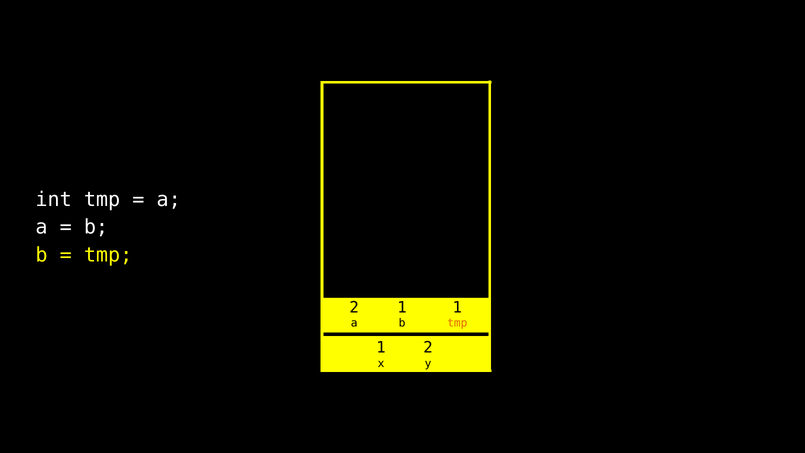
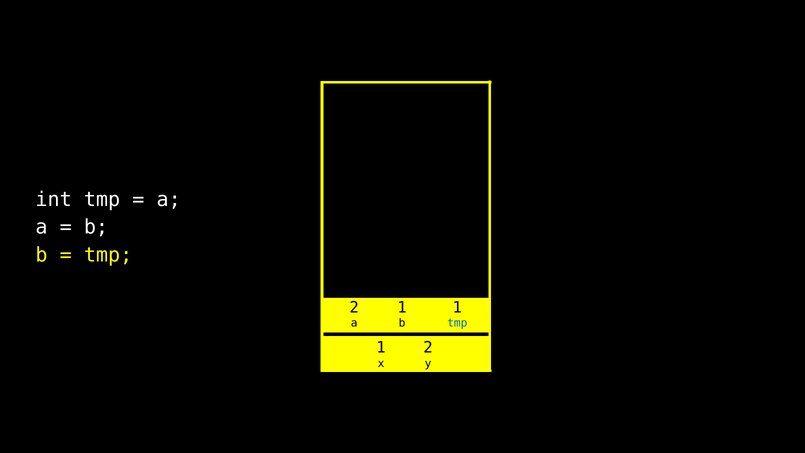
tmp colour: orange -> blue (457, 323)
